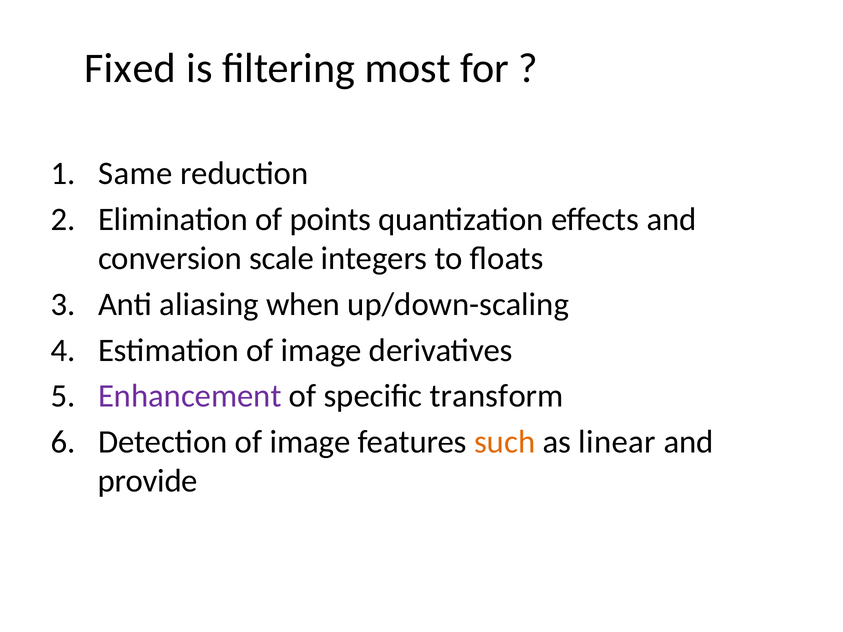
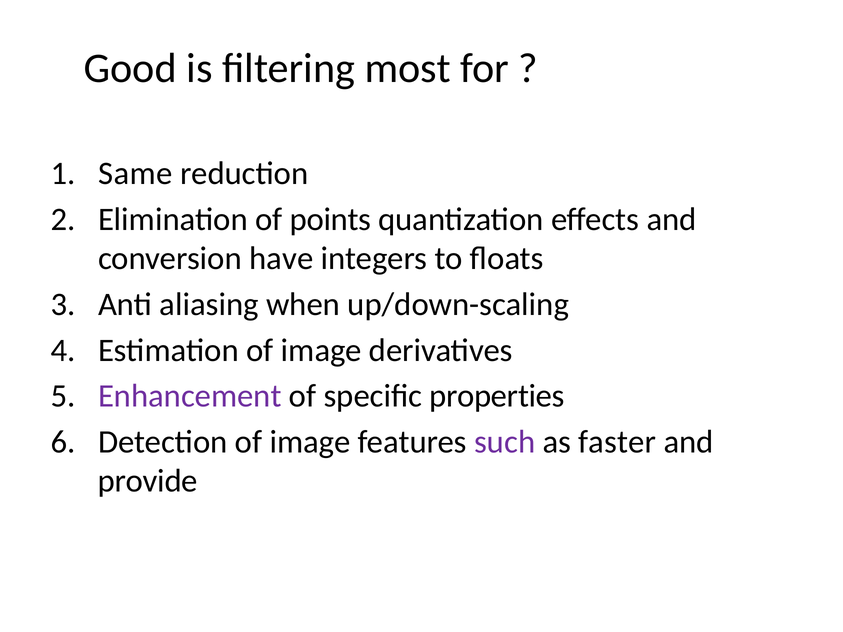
Fixed: Fixed -> Good (130, 68)
scale: scale -> have (281, 259)
transform: transform -> properties (497, 396)
such colour: orange -> purple (505, 442)
linear: linear -> faster (617, 442)
